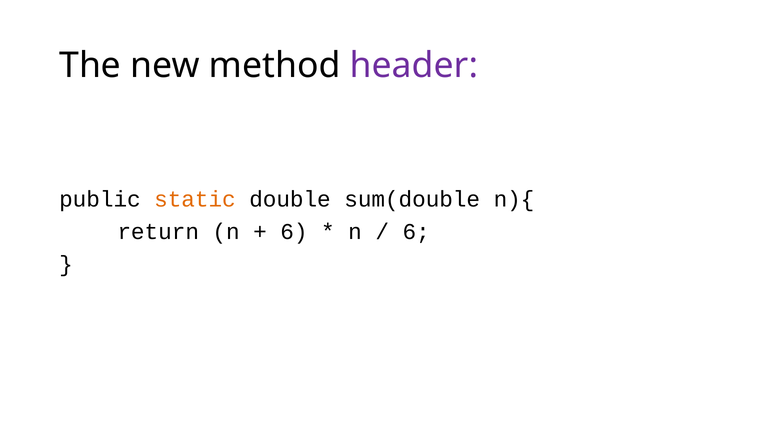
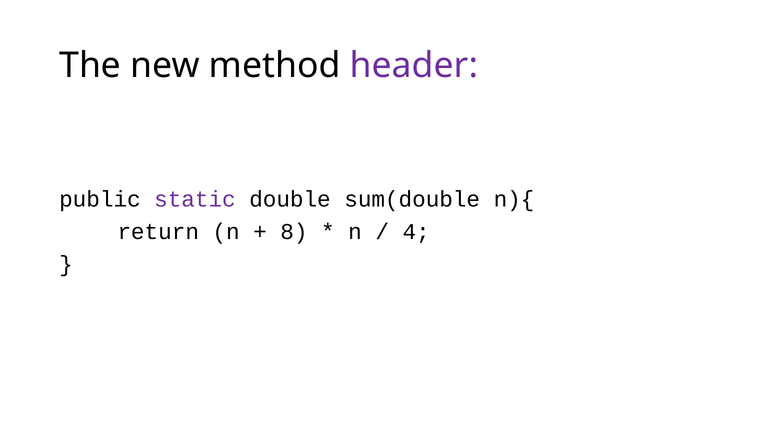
static colour: orange -> purple (195, 199)
6: 6 -> 8 (294, 232)
6: 6 -> 4 (416, 232)
